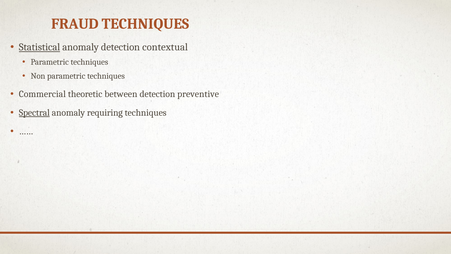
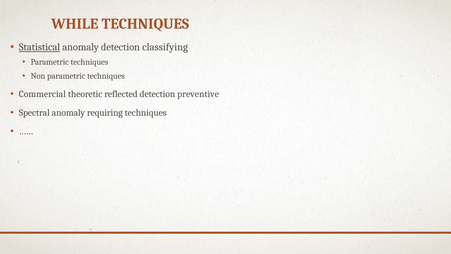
FRAUD: FRAUD -> WHILE (75, 24)
contextual: contextual -> classifying (165, 47)
between: between -> reflected (121, 94)
Spectral underline: present -> none (34, 113)
